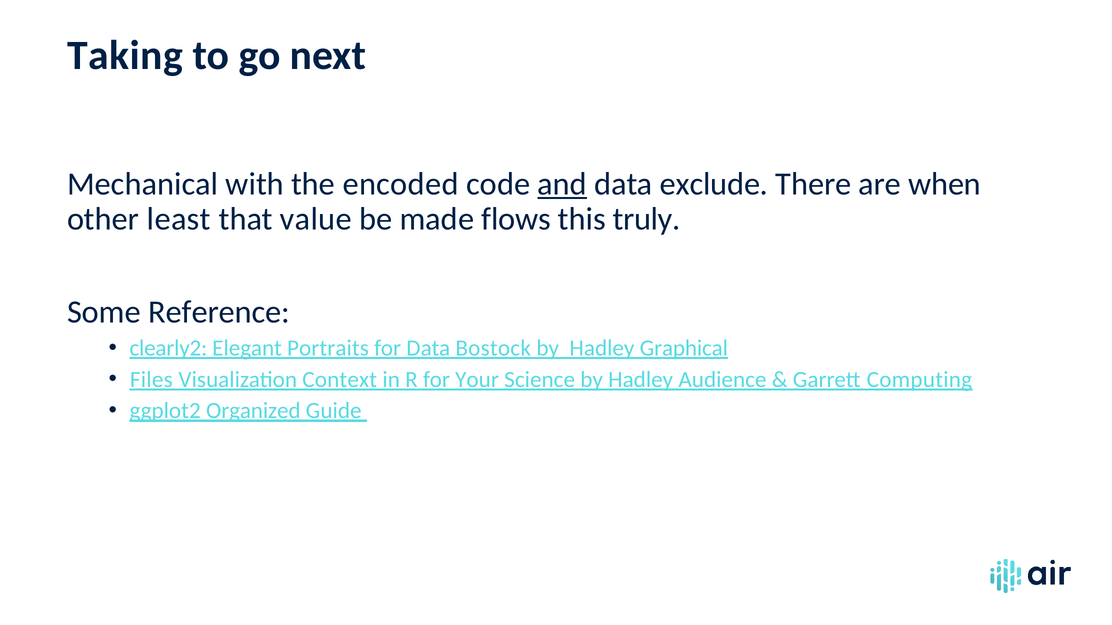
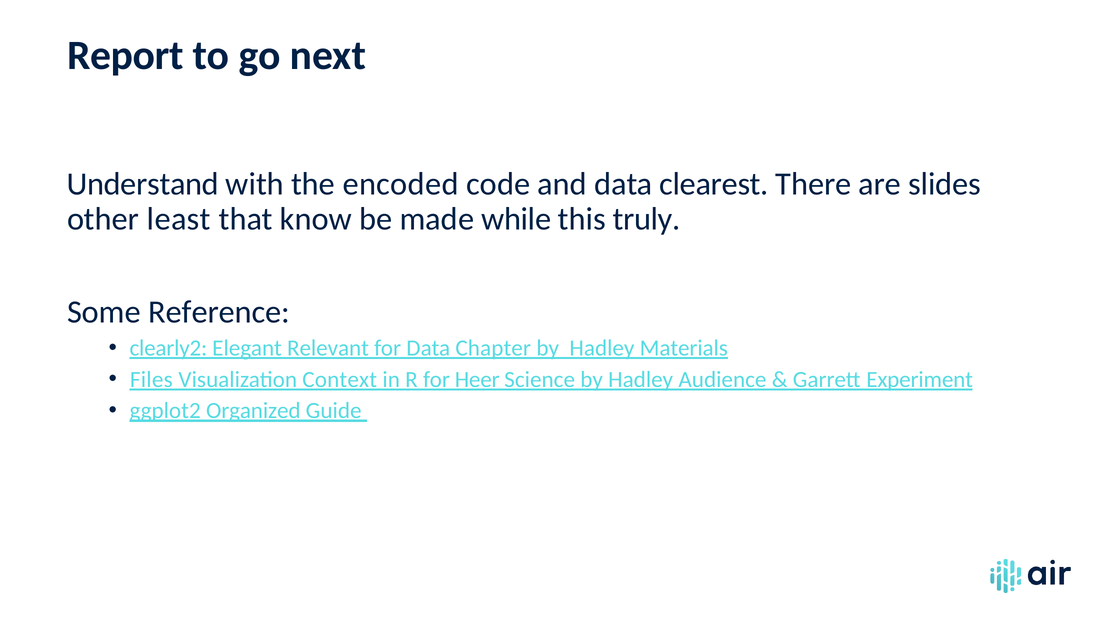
Taking: Taking -> Report (125, 56)
Mechanical: Mechanical -> Understand (143, 184)
and underline: present -> none (562, 184)
exclude: exclude -> clearest (714, 184)
when: when -> slides (945, 184)
value: value -> know (316, 219)
flows: flows -> while (516, 219)
Portraits: Portraits -> Relevant (328, 348)
Bostock: Bostock -> Chapter (493, 348)
Graphical: Graphical -> Materials (684, 348)
Your: Your -> Heer (477, 380)
Computing: Computing -> Experiment (920, 380)
